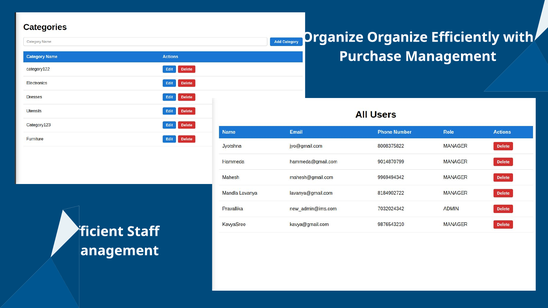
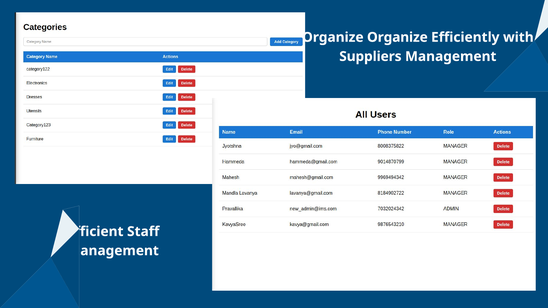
Purchase: Purchase -> Suppliers (370, 56)
